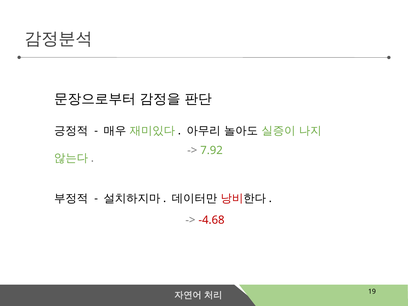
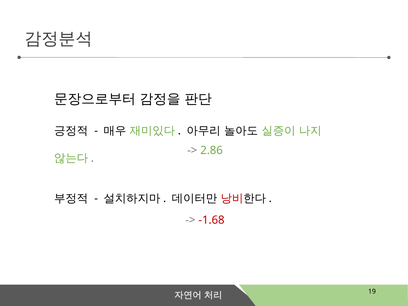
7.92: 7.92 -> 2.86 (212, 150)
-4.68: -4.68 -> -1.68 (212, 220)
